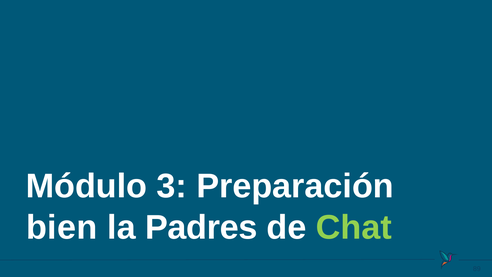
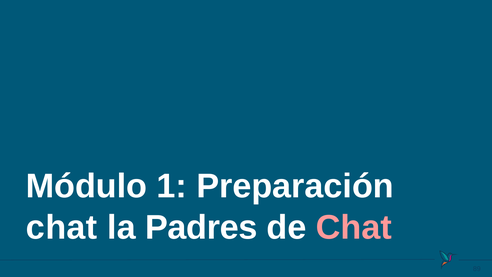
3: 3 -> 1 (172, 186)
bien: bien -> chat (62, 227)
Chat colour: light green -> pink (354, 227)
